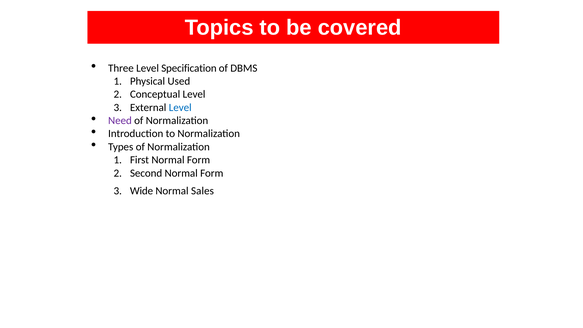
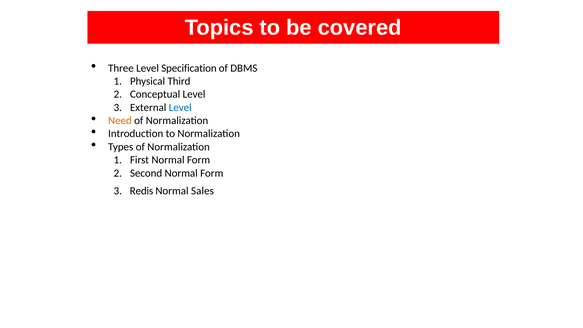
Used: Used -> Third (179, 81)
Need colour: purple -> orange (120, 121)
Wide: Wide -> Redis (142, 191)
